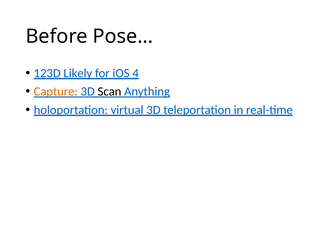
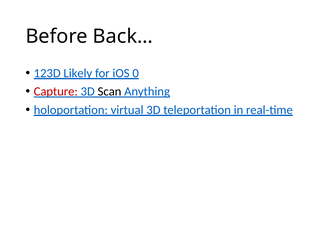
Pose…: Pose… -> Back… (123, 36)
4: 4 -> 0 (136, 73)
Capture colour: orange -> red (56, 92)
